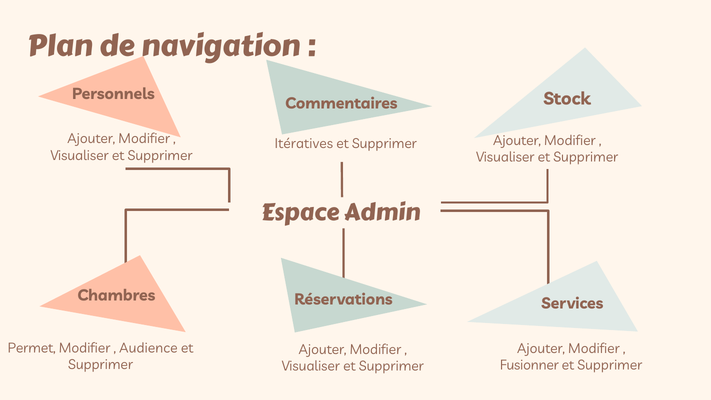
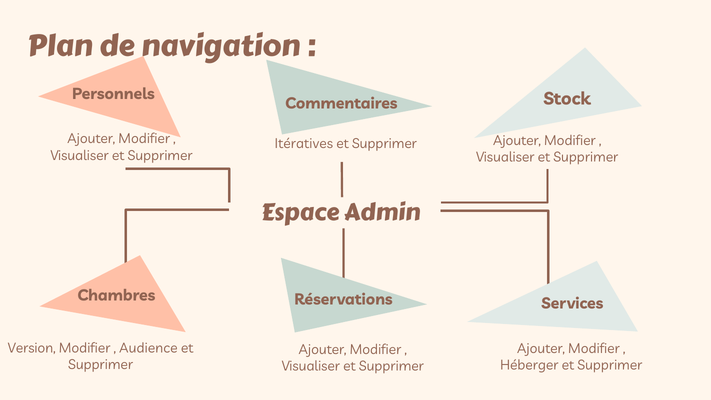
Permet: Permet -> Version (32, 348)
Fusionner: Fusionner -> Héberger (529, 365)
